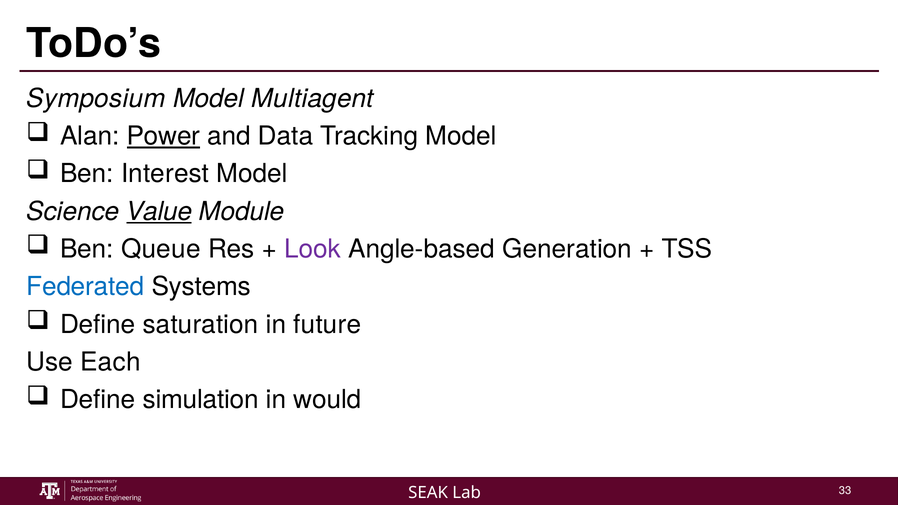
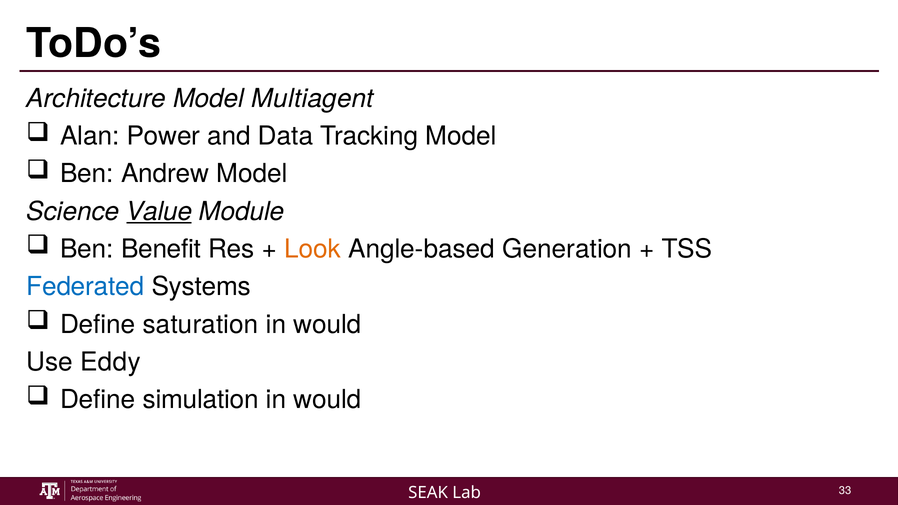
Symposium: Symposium -> Architecture (96, 99)
Power underline: present -> none (163, 136)
Interest: Interest -> Andrew (165, 174)
Queue: Queue -> Benefit (161, 249)
Look colour: purple -> orange (313, 249)
future: future -> would (327, 324)
Each: Each -> Eddy (110, 362)
